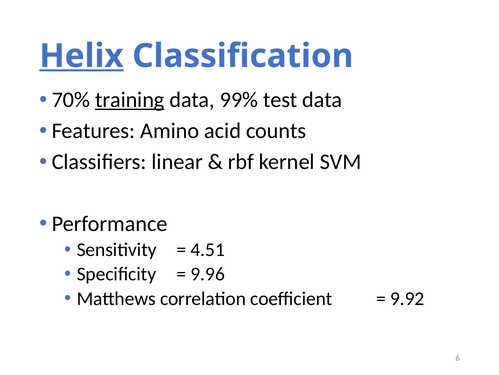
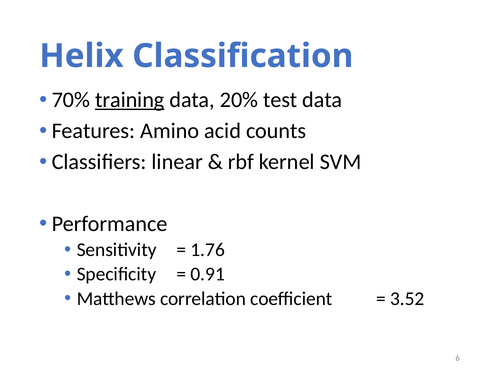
Helix underline: present -> none (81, 56)
99%: 99% -> 20% (239, 100)
4.51: 4.51 -> 1.76 (208, 249)
9.96: 9.96 -> 0.91 (208, 274)
9.92: 9.92 -> 3.52 (407, 298)
